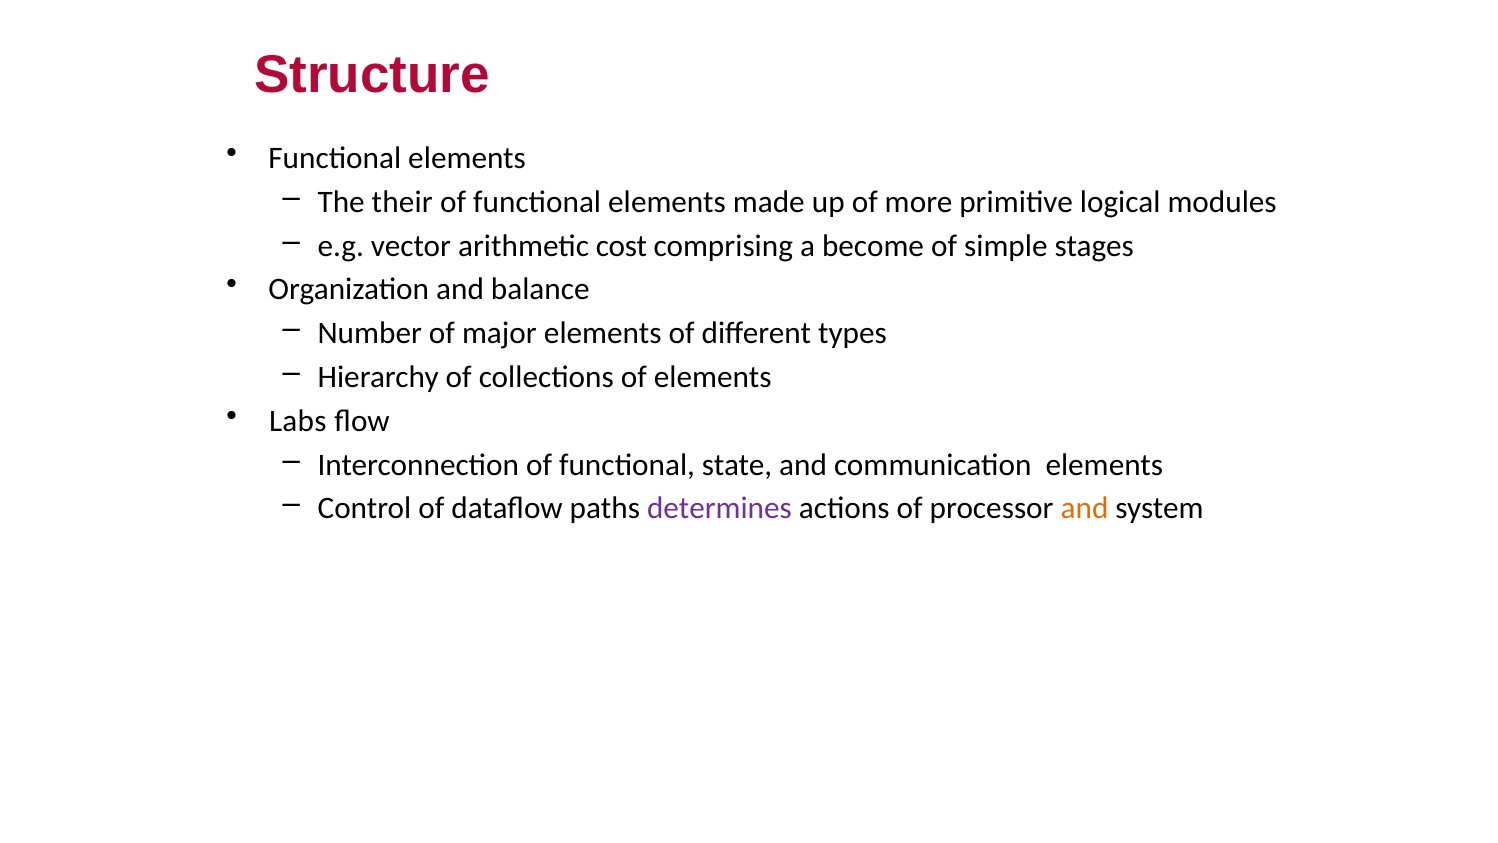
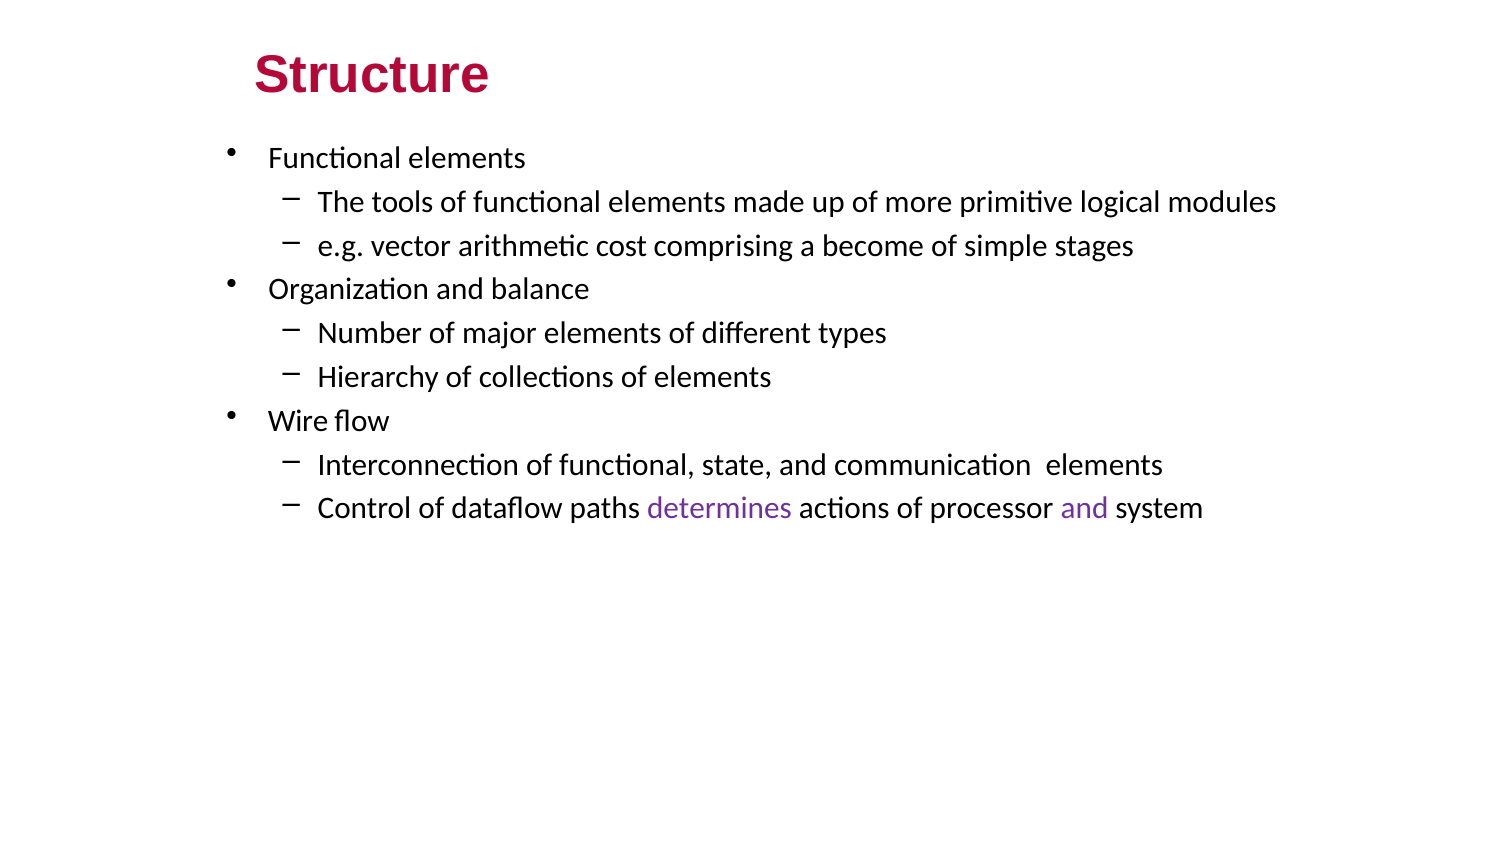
their: their -> tools (402, 202)
Labs: Labs -> Wire (298, 421)
and colour: orange -> purple (1085, 508)
